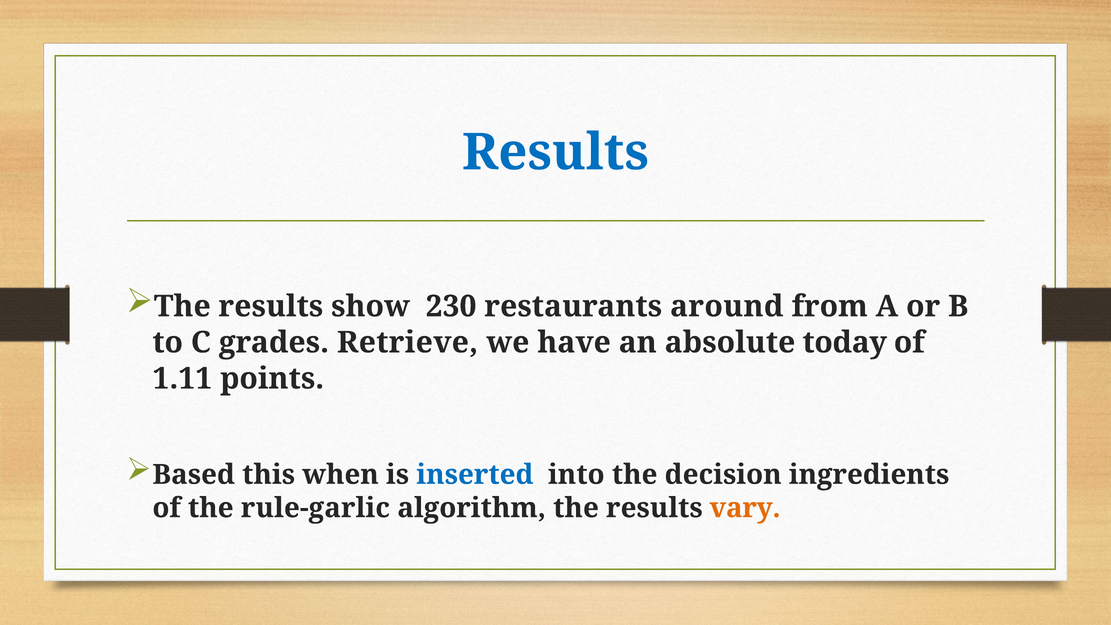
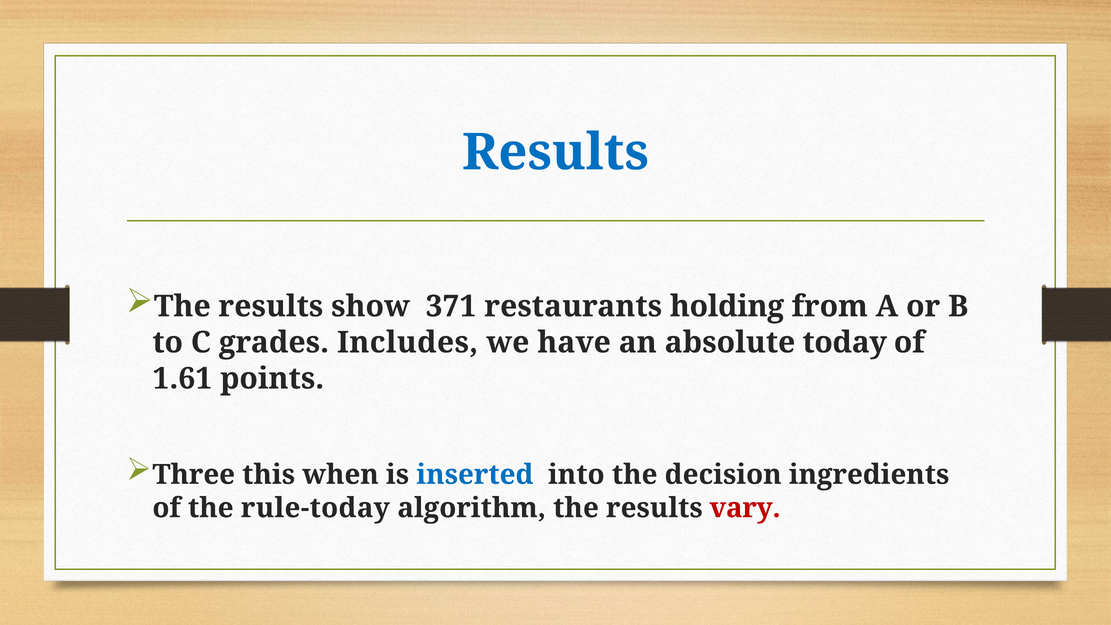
230: 230 -> 371 (451, 306)
around: around -> holding (727, 306)
Retrieve: Retrieve -> Includes (408, 342)
1.11: 1.11 -> 1.61 (182, 379)
Based: Based -> Three (194, 475)
rule-garlic: rule-garlic -> rule-today (315, 508)
vary colour: orange -> red (745, 508)
